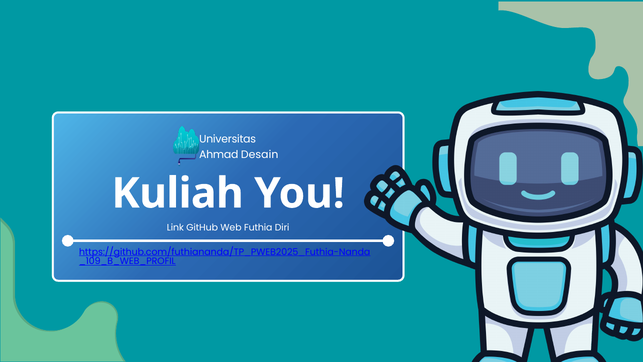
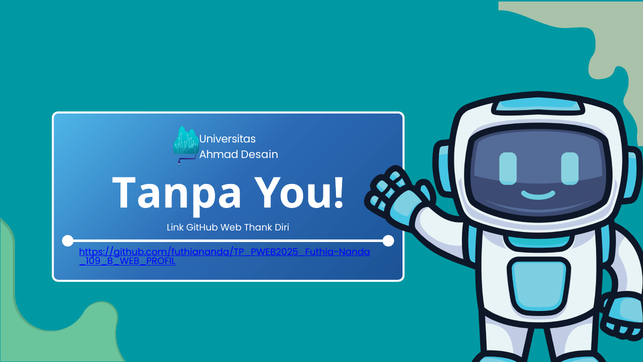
Kuliah: Kuliah -> Tanpa (177, 193)
Futhia: Futhia -> Thank (258, 228)
